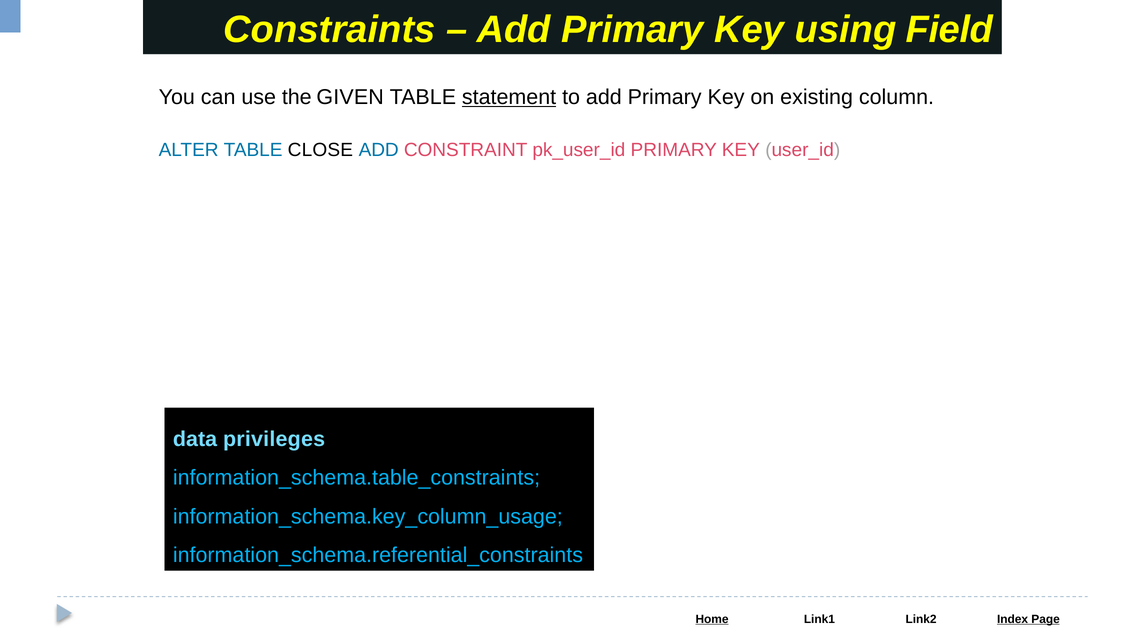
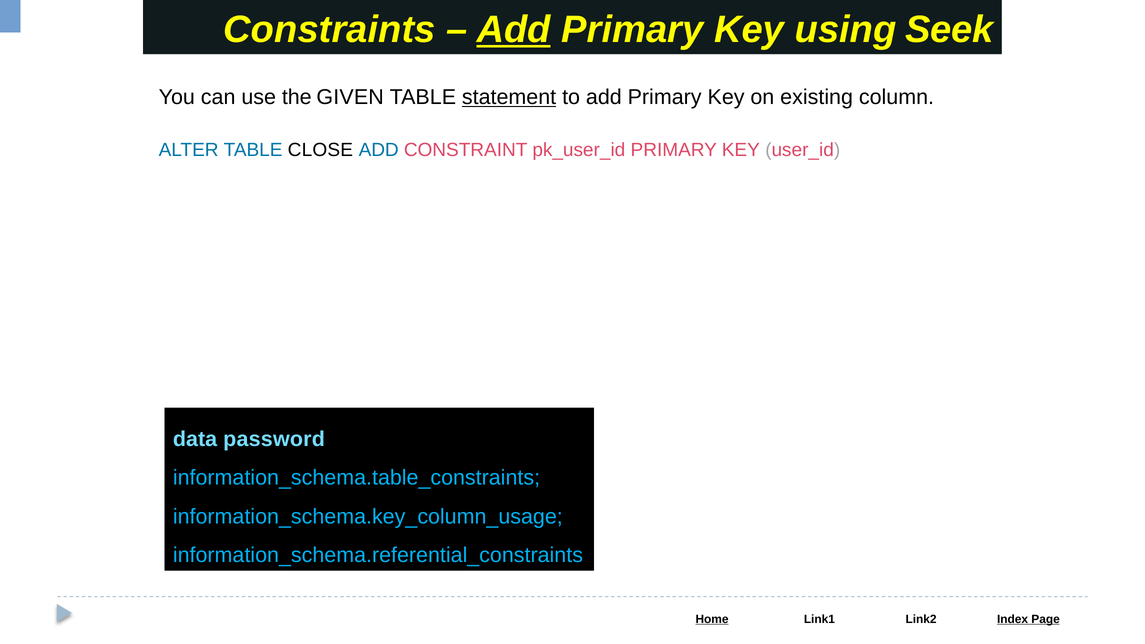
Add underline: none -> present (514, 30)
Field: Field -> Seek (949, 30)
privileges: privileges -> password (274, 439)
